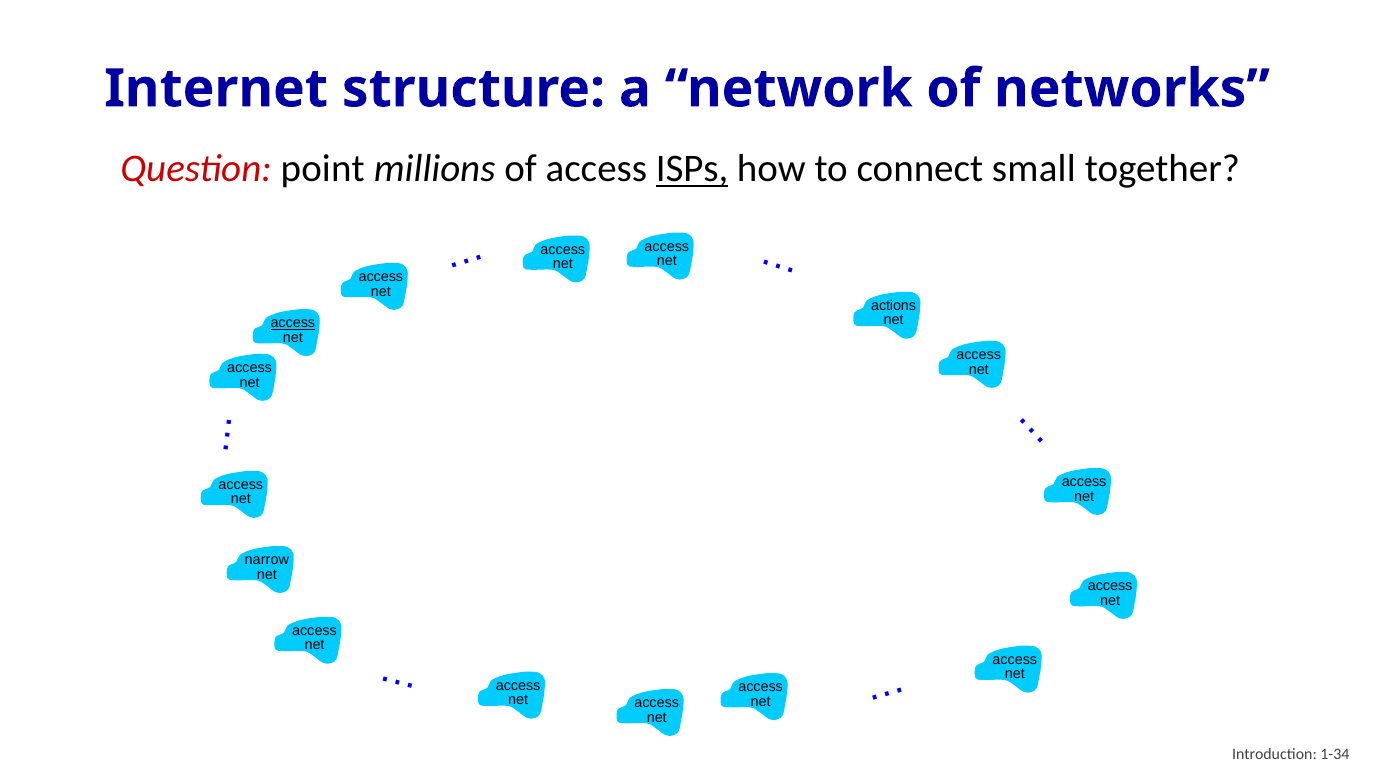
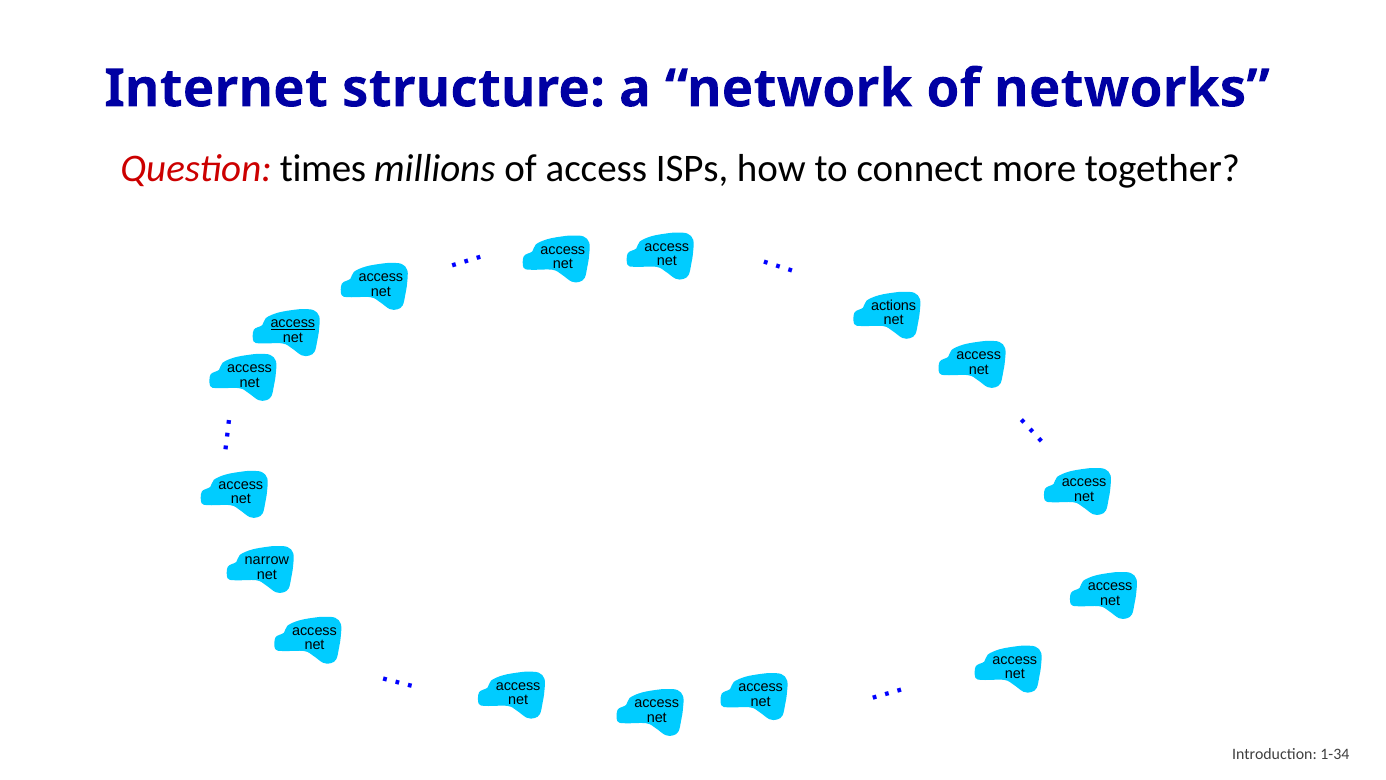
point: point -> times (323, 169)
ISPs underline: present -> none (692, 169)
small: small -> more (1034, 169)
